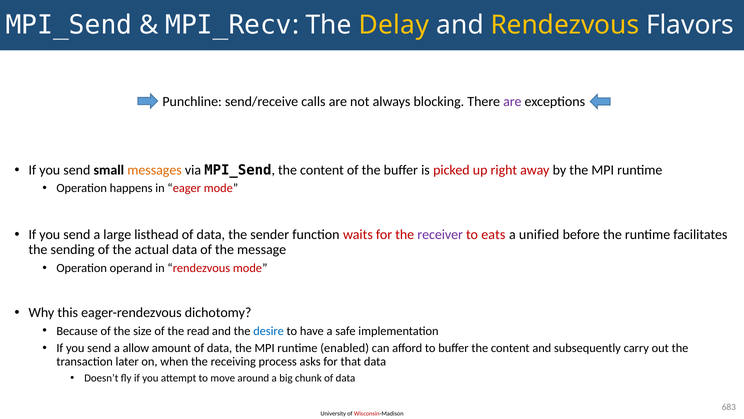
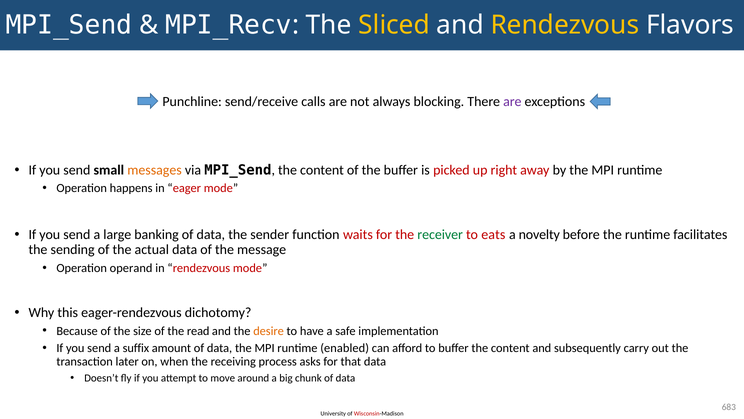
Delay: Delay -> Sliced (394, 25)
listhead: listhead -> banking (157, 234)
receiver colour: purple -> green (440, 234)
unified: unified -> novelty (539, 234)
desire colour: blue -> orange (269, 331)
allow: allow -> suffix (136, 348)
